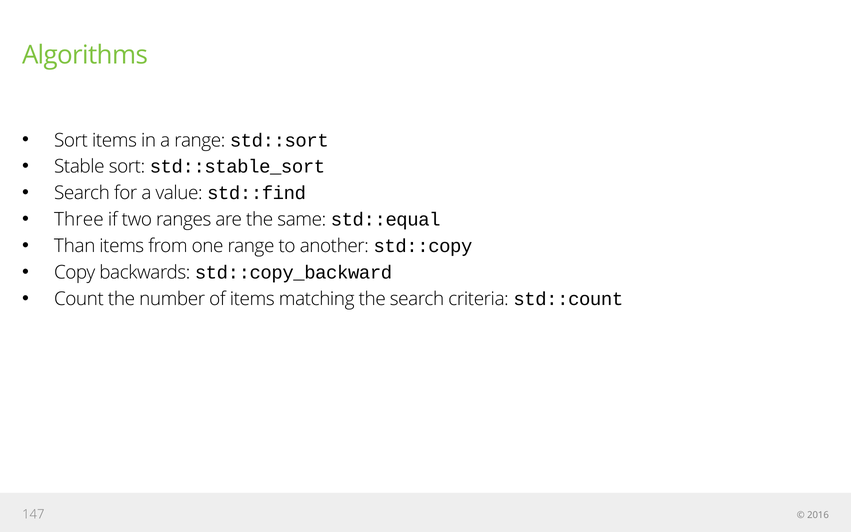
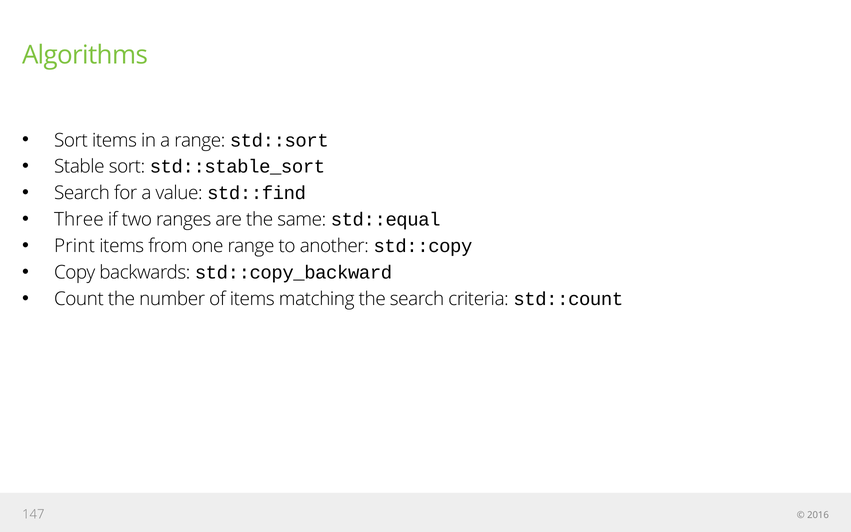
Than: Than -> Print (75, 246)
